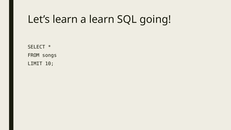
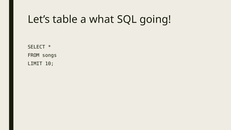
Let’s learn: learn -> table (65, 19)
a learn: learn -> what (102, 19)
